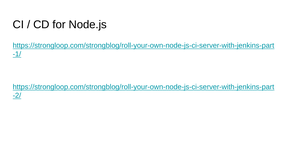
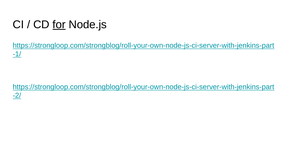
for underline: none -> present (59, 24)
